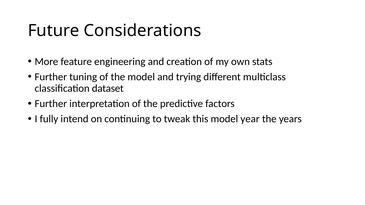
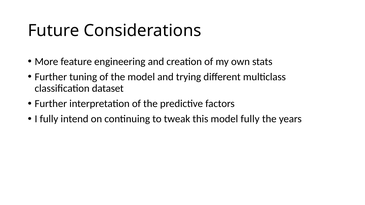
model year: year -> fully (250, 119)
